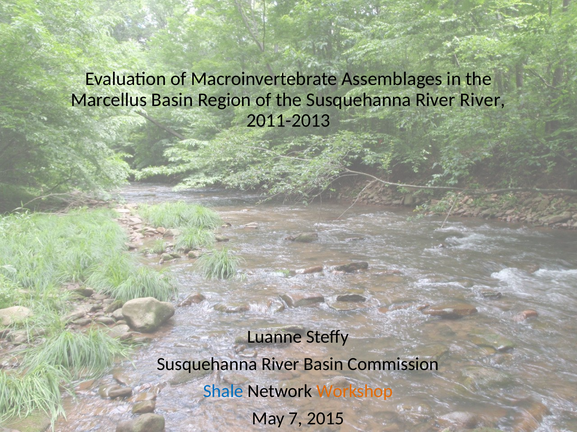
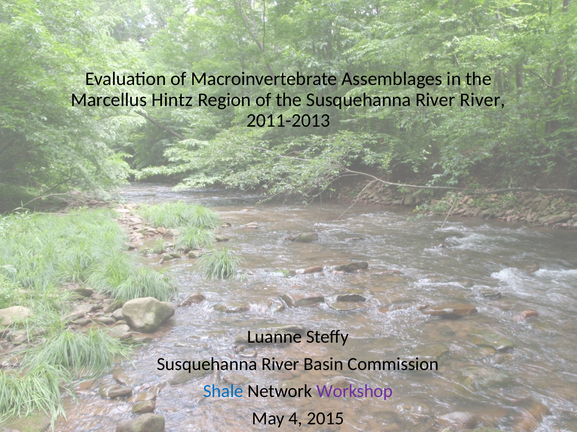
Marcellus Basin: Basin -> Hintz (172, 100)
Workshop colour: orange -> purple (355, 392)
7: 7 -> 4 (296, 419)
